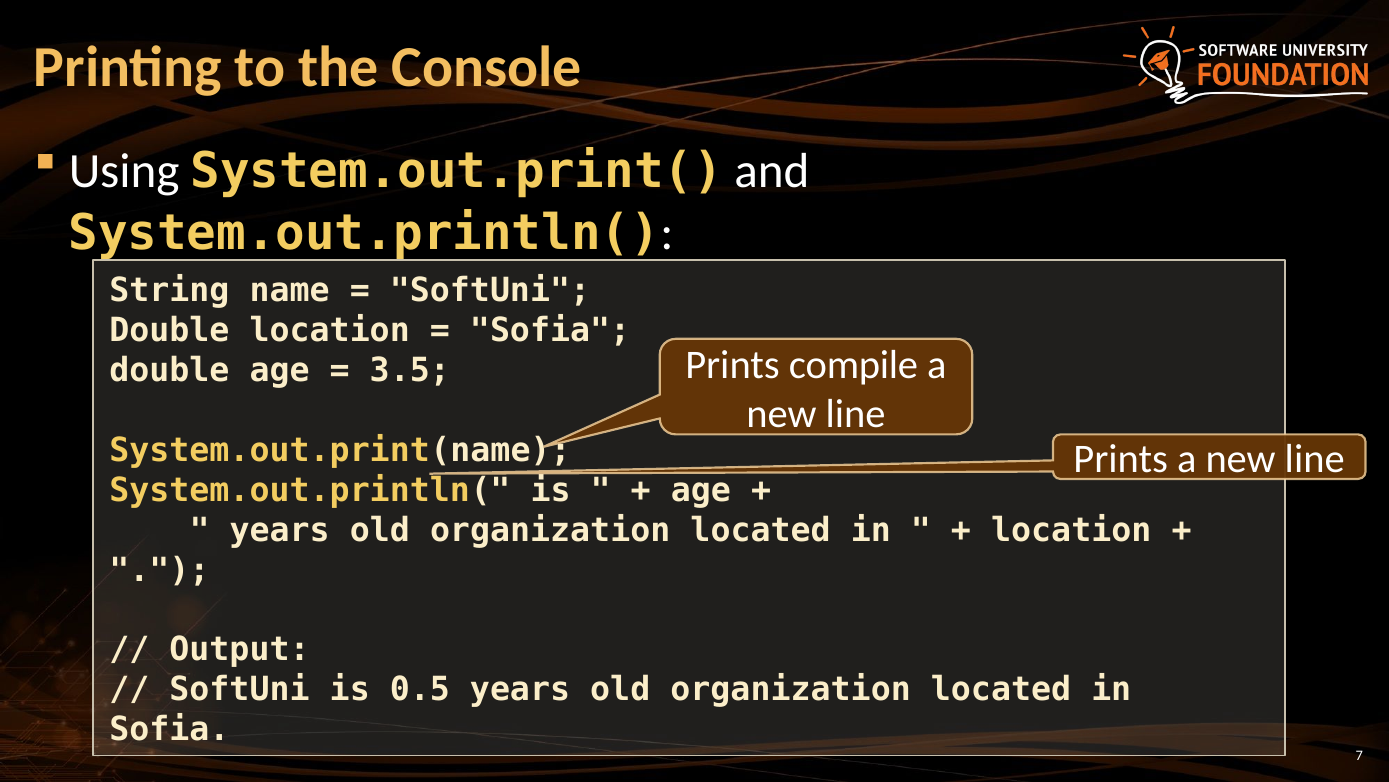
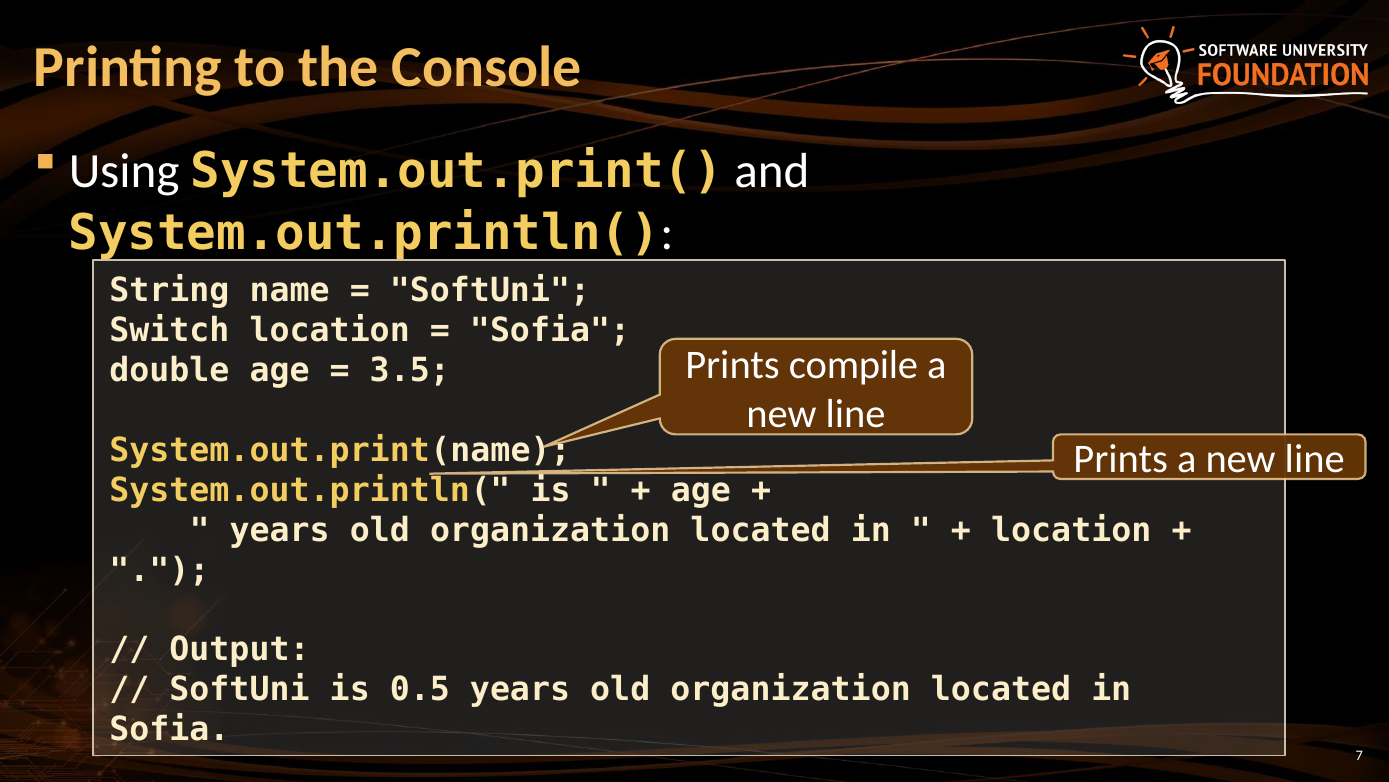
Double: Double -> Switch (169, 330)
